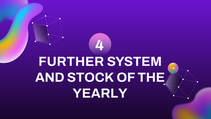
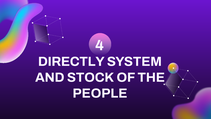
FURTHER: FURTHER -> DIRECTLY (71, 61)
YEARLY: YEARLY -> PEOPLE (100, 93)
